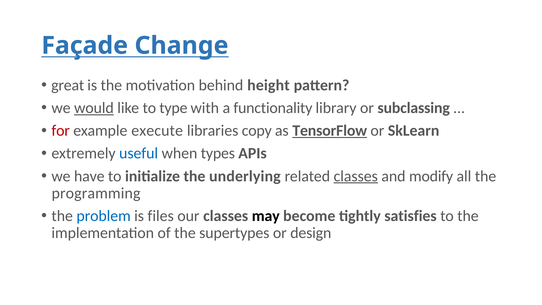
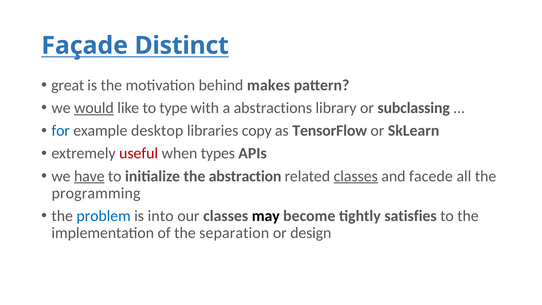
Change: Change -> Distinct (182, 46)
height: height -> makes (268, 85)
functionality: functionality -> abstractions (273, 108)
for colour: red -> blue (61, 131)
execute: execute -> desktop (157, 131)
TensorFlow underline: present -> none (330, 131)
useful colour: blue -> red (139, 153)
have underline: none -> present (89, 176)
underlying: underlying -> abstraction (245, 176)
modify: modify -> facede (431, 176)
files: files -> into (161, 216)
supertypes: supertypes -> separation (234, 233)
